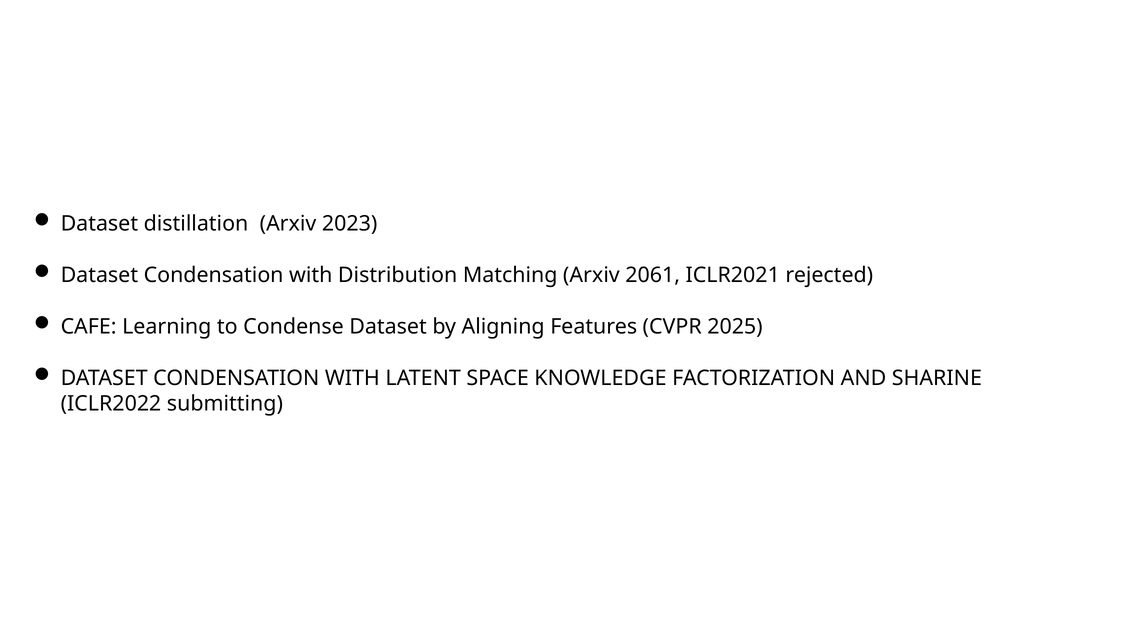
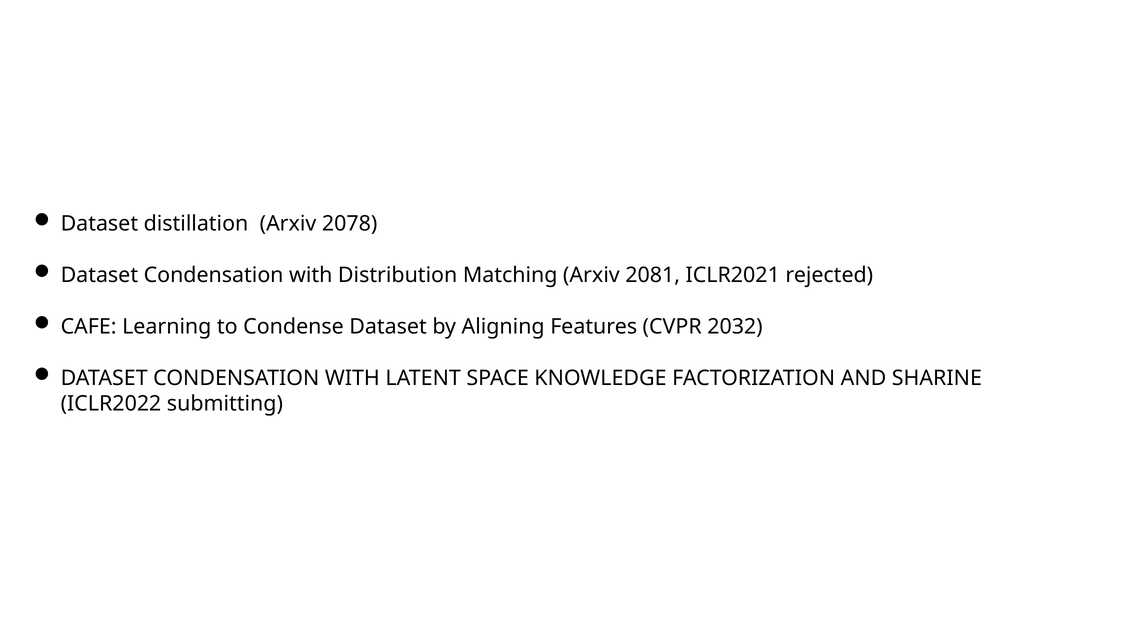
2023: 2023 -> 2078 (350, 224)
2061: 2061 -> 2081 (653, 275)
2025: 2025 -> 2032 (735, 327)
